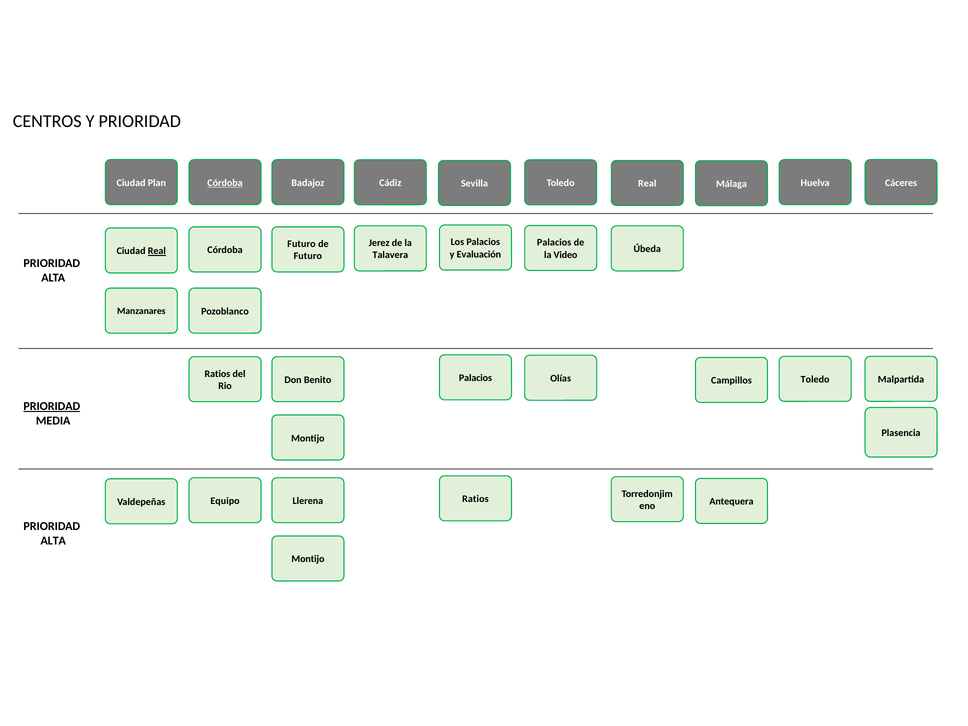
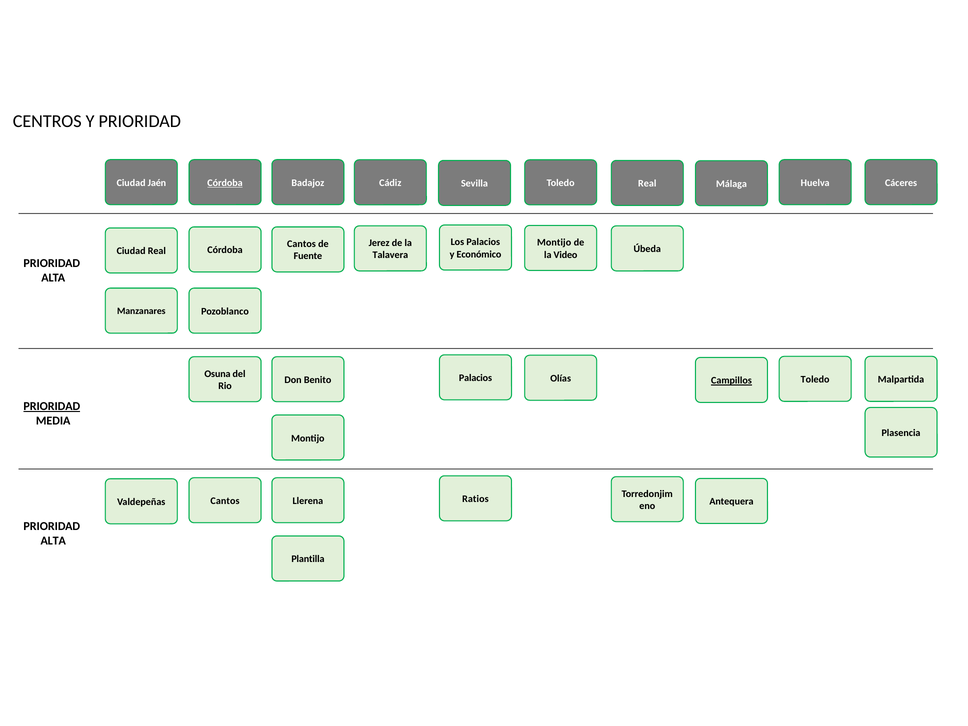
Plan: Plan -> Jaén (157, 183)
Palacios: Palacios -> Montijo (554, 243)
Futuro: Futuro -> Cantos (301, 244)
Real underline: present -> none (157, 251)
Evaluación: Evaluación -> Económico (479, 254)
Futuro: Futuro -> Fuente (308, 256)
Ratios: Ratios -> Osuna (217, 374)
Campillos underline: none -> present (731, 381)
Valdepeñas Equipo: Equipo -> Cantos (225, 501)
Montijo: Montijo -> Plantilla (308, 559)
